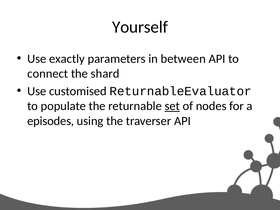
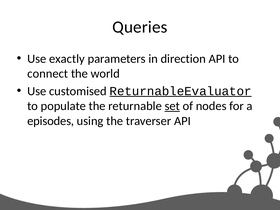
Yourself: Yourself -> Queries (140, 27)
between: between -> direction (183, 59)
shard: shard -> world (105, 74)
ReturnableEvaluator underline: none -> present (181, 91)
